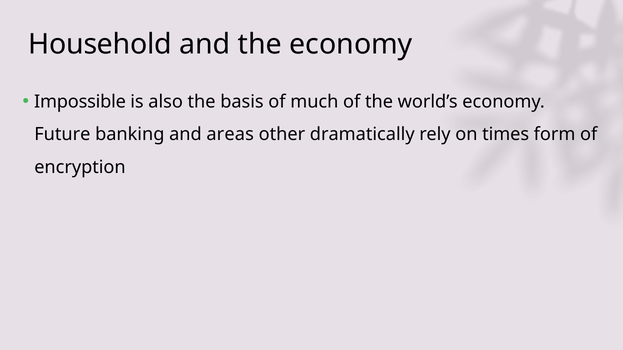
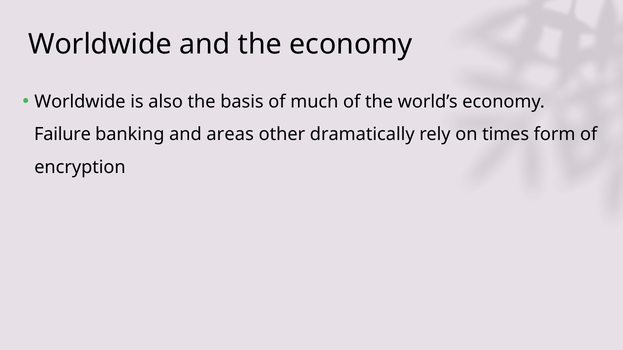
Household: Household -> Worldwide (100, 45)
Impossible: Impossible -> Worldwide (80, 102)
Future: Future -> Failure (62, 135)
